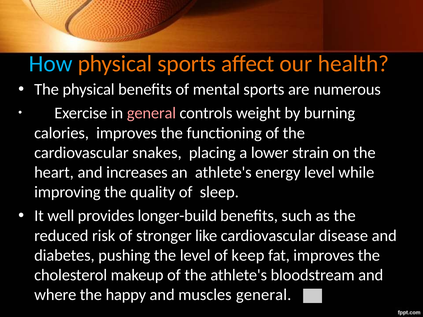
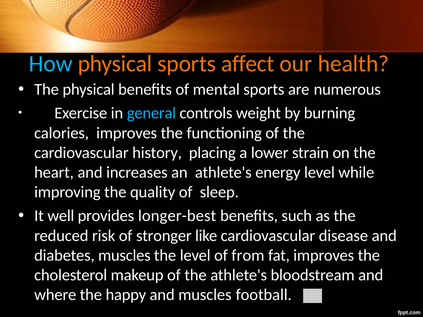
general colour: pink -> light blue (151, 113)
snakes: snakes -> history (157, 153)
longer-build: longer-build -> longer-best (177, 216)
diabetes pushing: pushing -> muscles (124, 256)
keep: keep -> from (248, 256)
muscles general: general -> football (264, 295)
